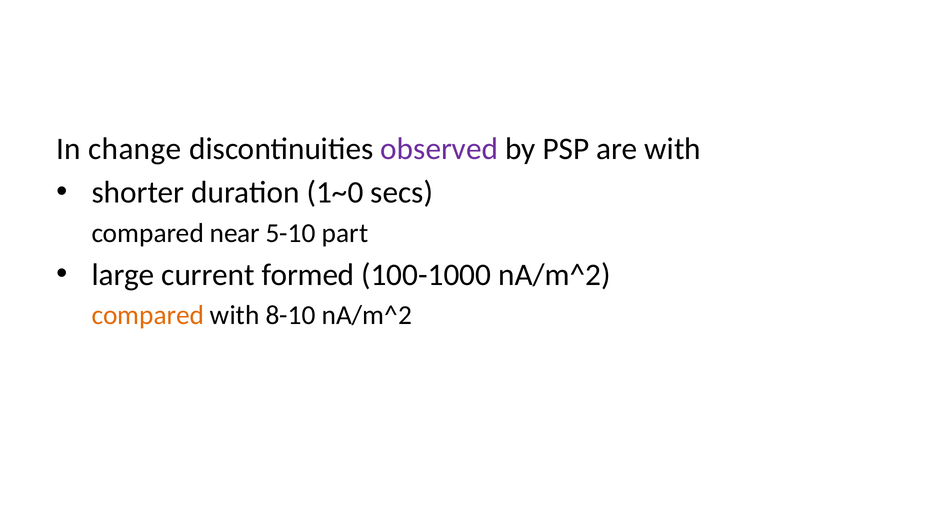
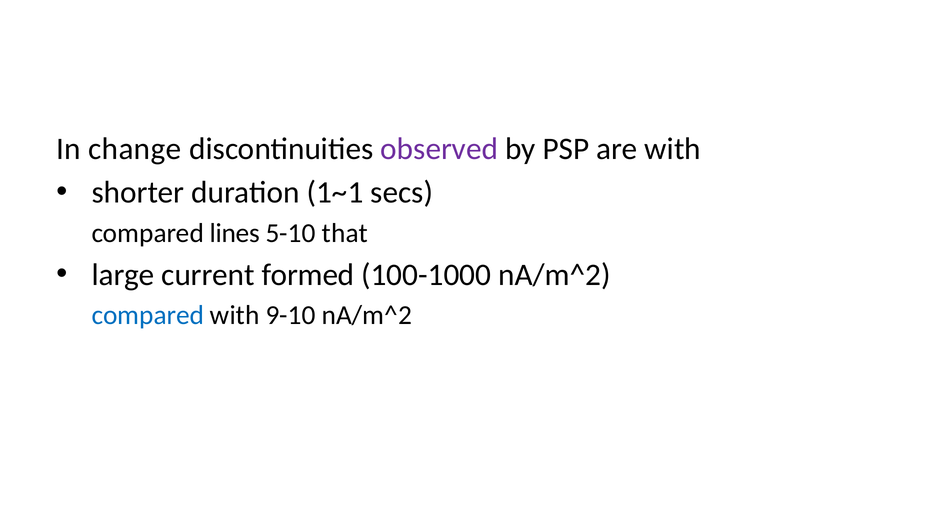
1~0: 1~0 -> 1~1 (335, 193)
near: near -> lines (235, 233)
part: part -> that (345, 233)
compared colour: orange -> blue (148, 315)
8-10: 8-10 -> 9-10 (291, 315)
